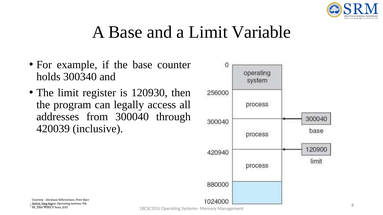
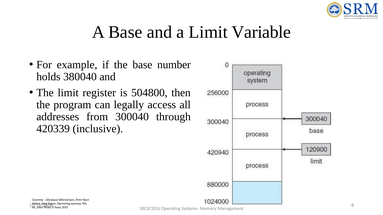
counter: counter -> number (174, 65)
300340: 300340 -> 380040 (80, 77)
120930: 120930 -> 504800 (149, 93)
420039: 420039 -> 420339 (53, 129)
